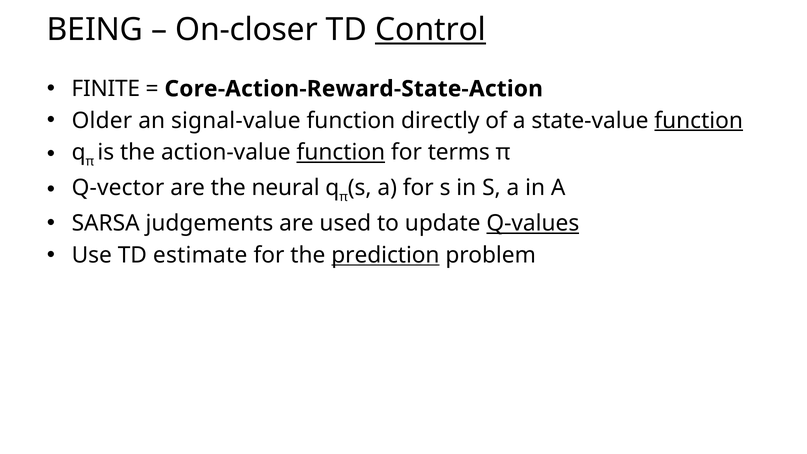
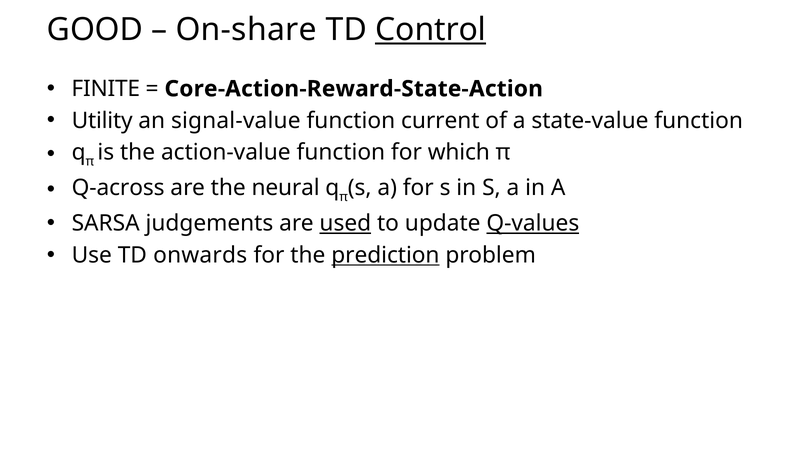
BEING: BEING -> GOOD (95, 30)
On-closer: On-closer -> On-share (246, 30)
Older: Older -> Utility (102, 121)
directly: directly -> current (440, 121)
function underline: present -> none (699, 121)
function underline: present -> none (341, 152)
terms: terms -> which (459, 152)
Q-vector: Q-vector -> Q-across (118, 188)
used underline: none -> present (345, 223)
estimate: estimate -> onwards (200, 255)
